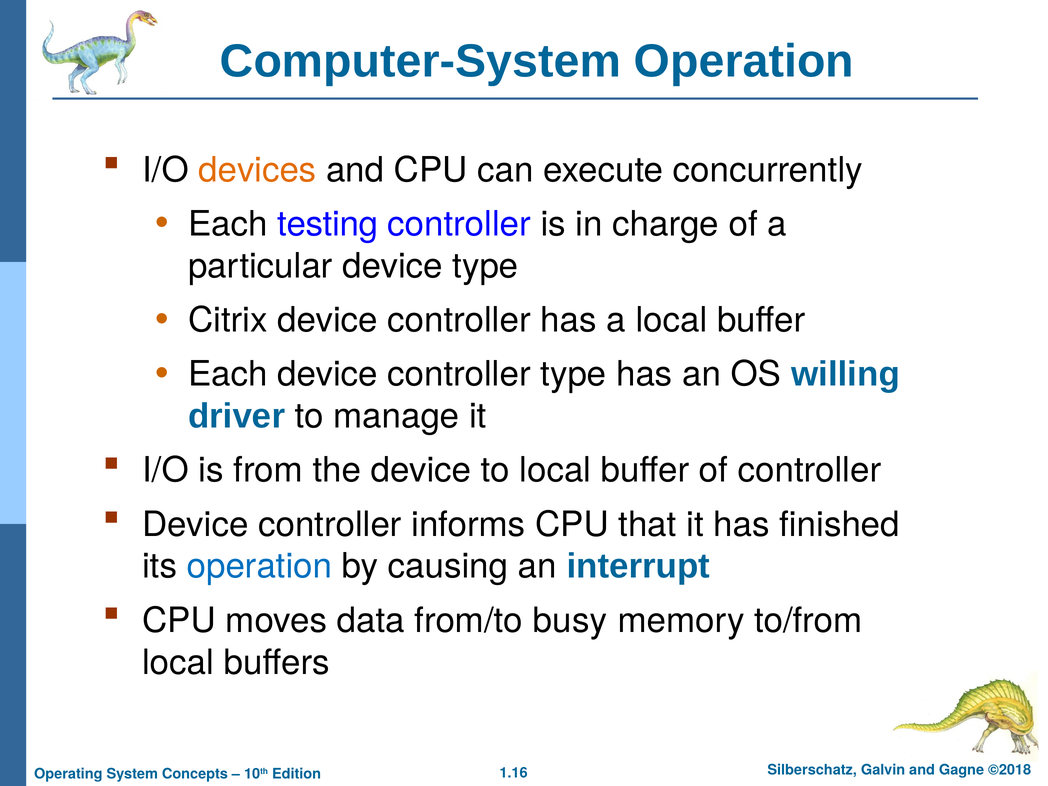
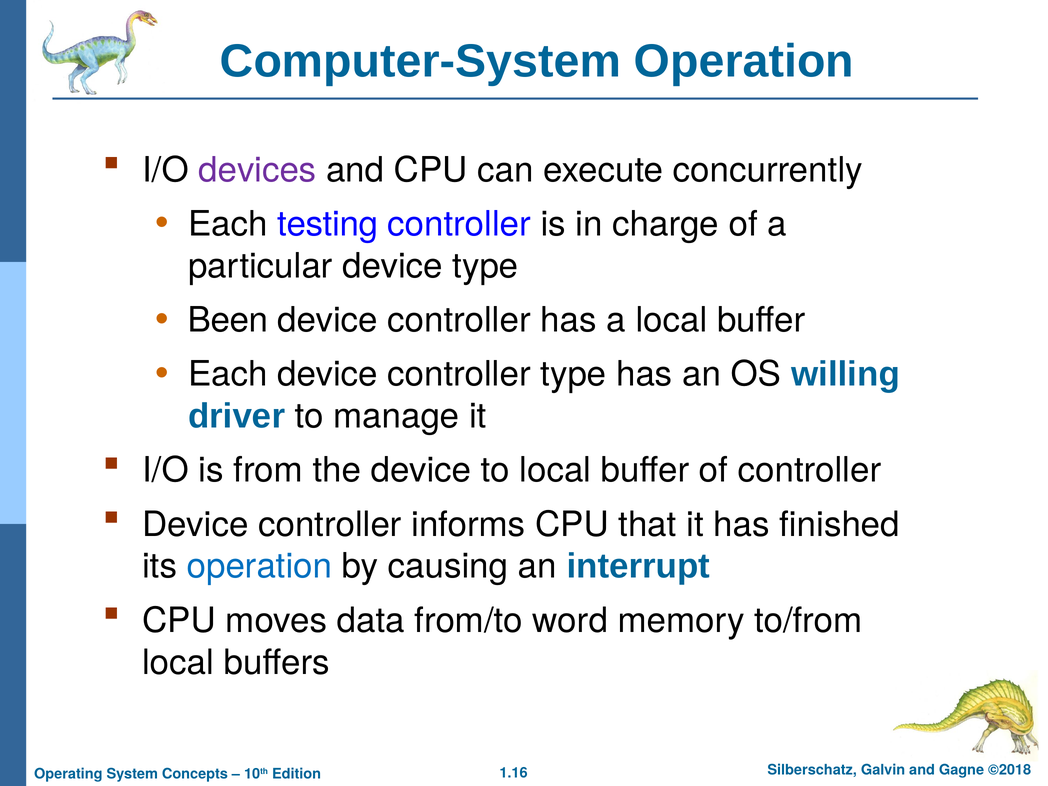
devices colour: orange -> purple (257, 170)
Citrix: Citrix -> Been (228, 320)
busy: busy -> word (570, 621)
